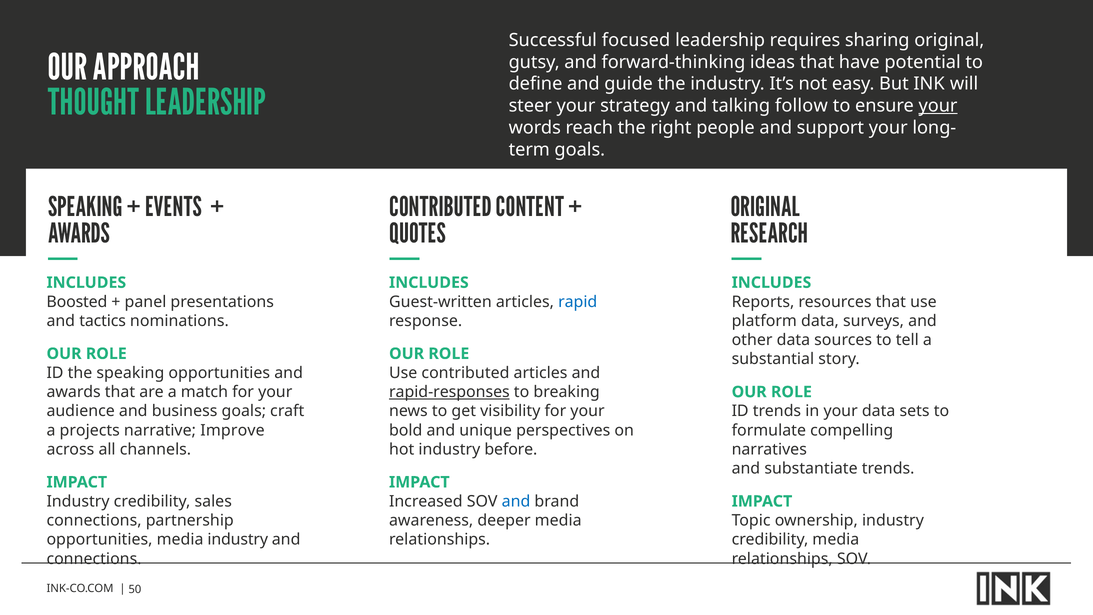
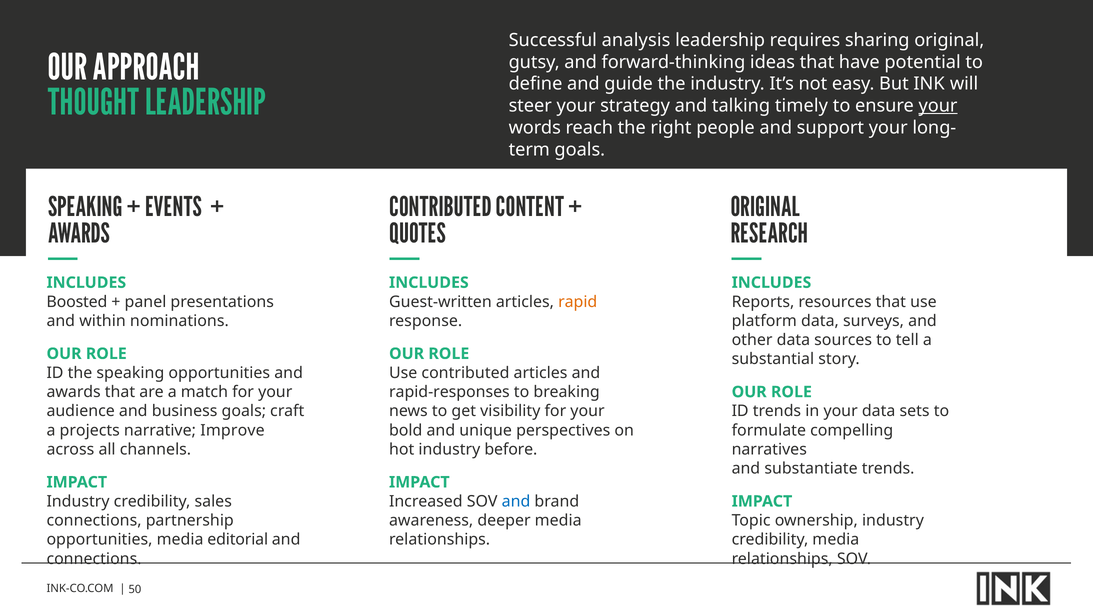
focused: focused -> analysis (636, 40)
follow: follow -> timely (801, 106)
rapid colour: blue -> orange (578, 302)
tactics: tactics -> within (103, 321)
rapid-responses underline: present -> none (449, 392)
media industry: industry -> editorial (238, 539)
